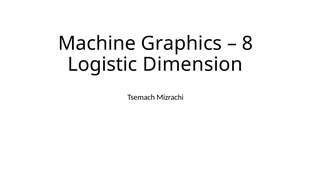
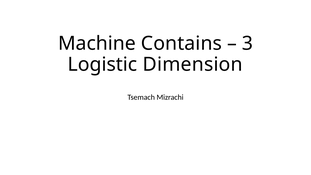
Graphics: Graphics -> Contains (181, 44)
8: 8 -> 3 (247, 44)
